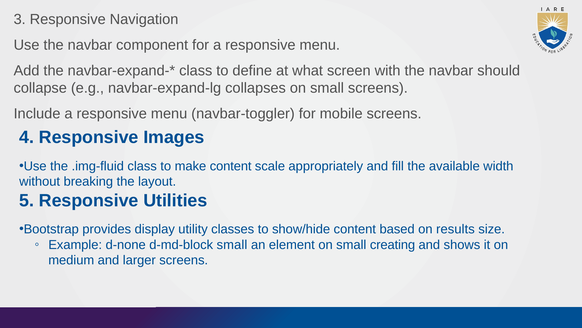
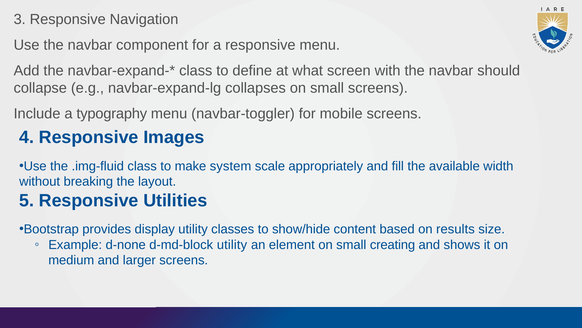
Include a responsive: responsive -> typography (112, 114)
make content: content -> system (231, 166)
d-md-block small: small -> utility (232, 244)
